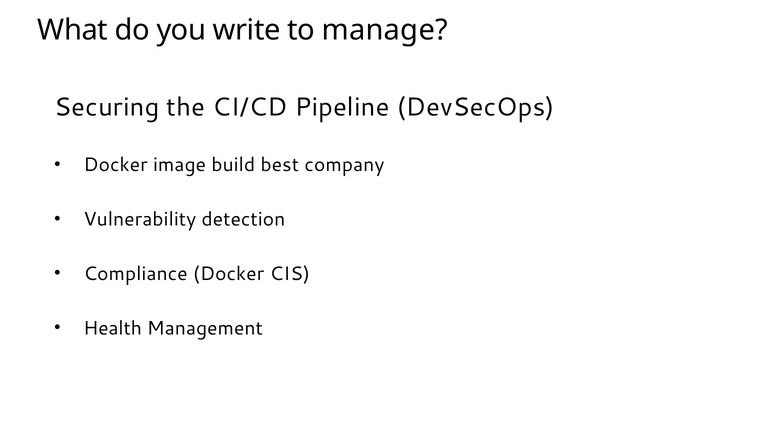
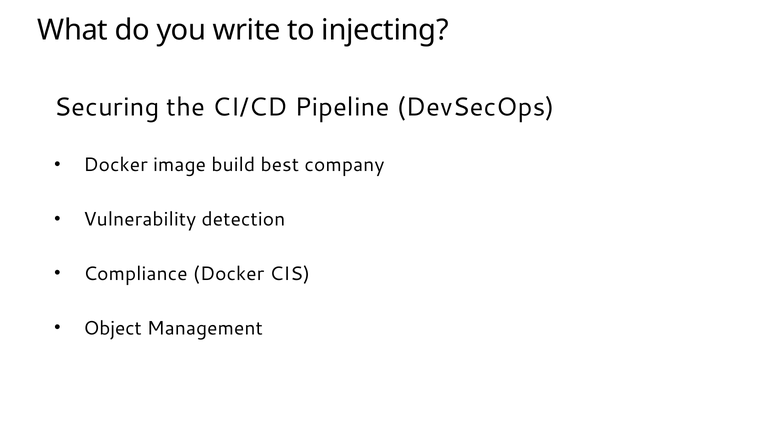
manage: manage -> injecting (385, 30)
Health: Health -> Object (113, 328)
